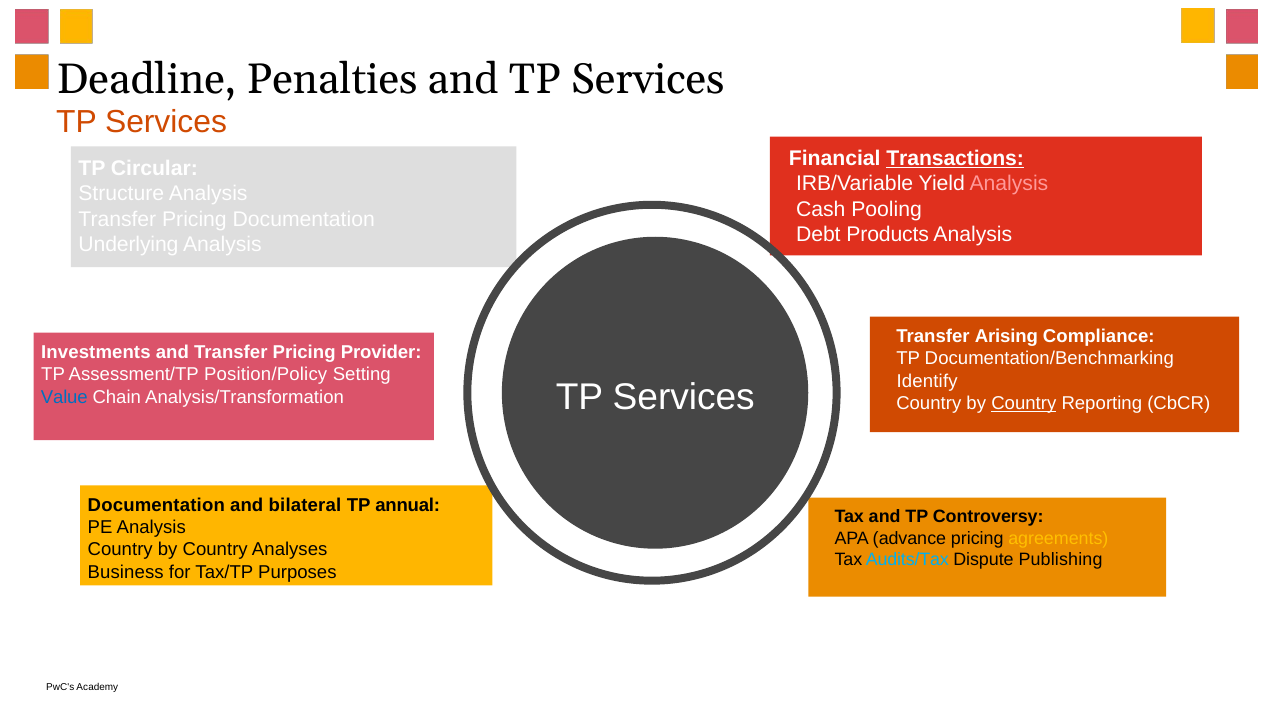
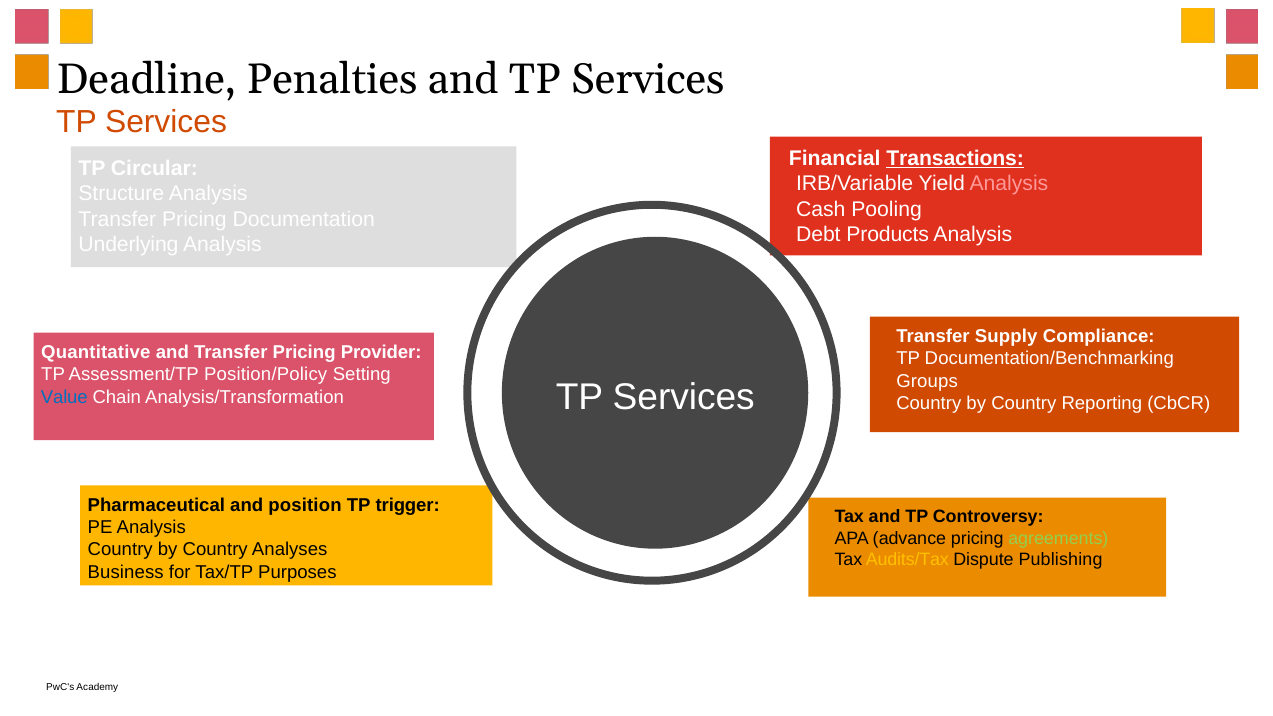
Arising: Arising -> Supply (1006, 336)
Investments: Investments -> Quantitative (96, 353)
Identify: Identify -> Groups (927, 381)
Country underline: present -> none (1024, 403)
Documentation: Documentation -> Pharmaceutical (156, 505)
bilateral: bilateral -> position (305, 505)
annual: annual -> trigger (408, 505)
agreements colour: yellow -> light green (1058, 539)
Audits/Tax colour: light blue -> yellow (907, 560)
